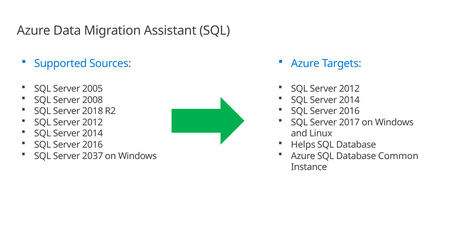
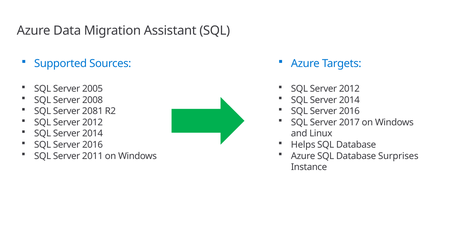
2018: 2018 -> 2081 (93, 111)
Common: Common -> Surprises (398, 156)
2037: 2037 -> 2011 (93, 156)
